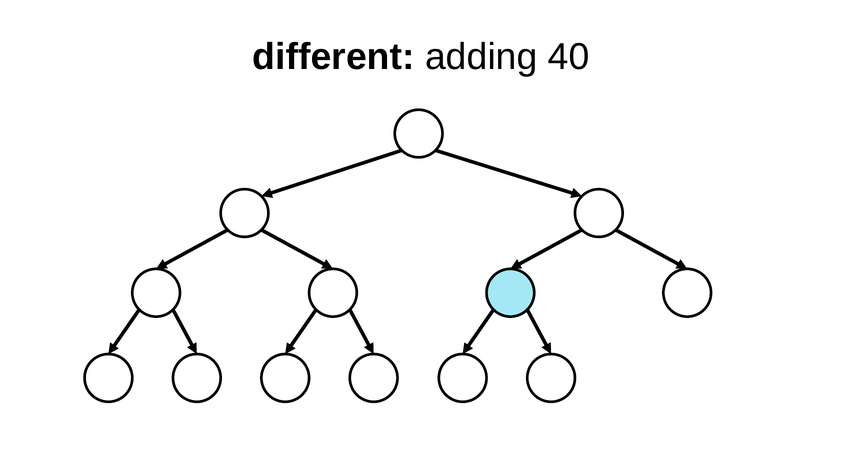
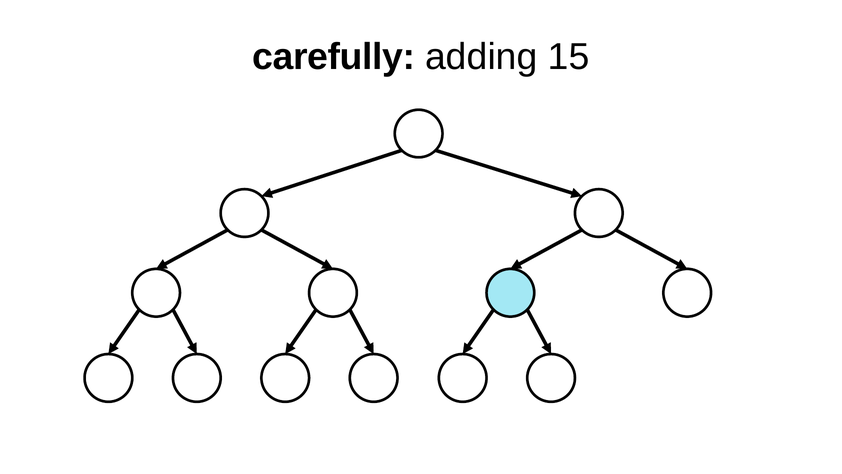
different: different -> carefully (334, 57)
40: 40 -> 15 (569, 57)
